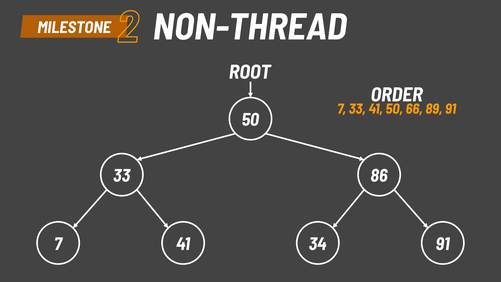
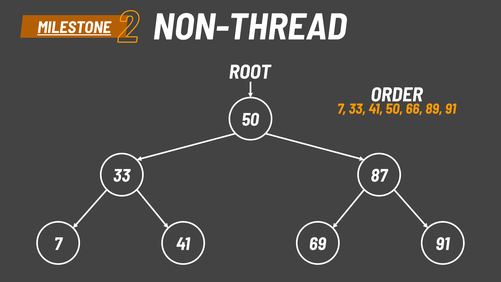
MILESTONE underline: none -> present (74, 28)
86: 86 -> 87 (379, 176)
34: 34 -> 69 (318, 244)
